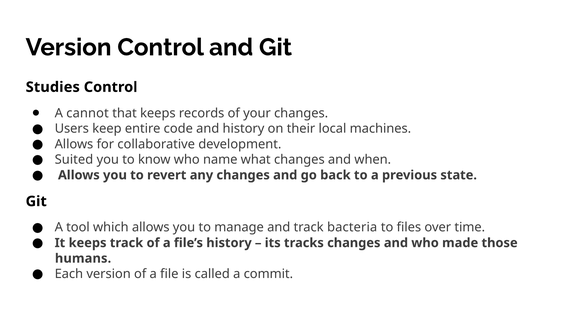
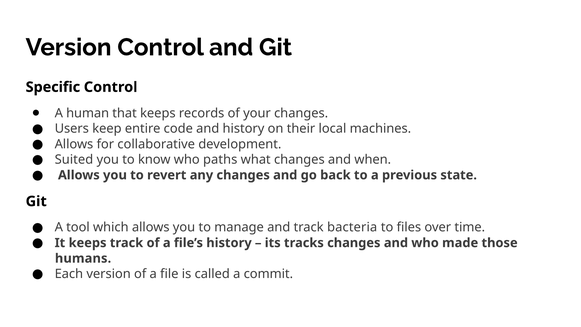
Studies: Studies -> Specific (53, 87)
cannot: cannot -> human (88, 113)
name: name -> paths (220, 160)
